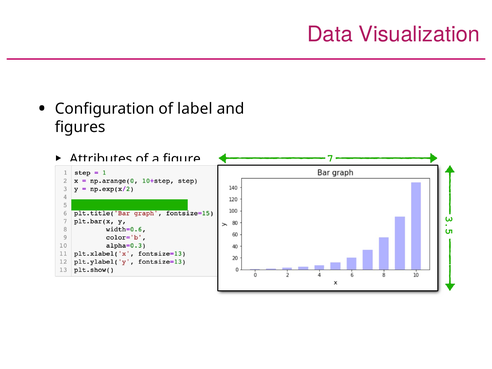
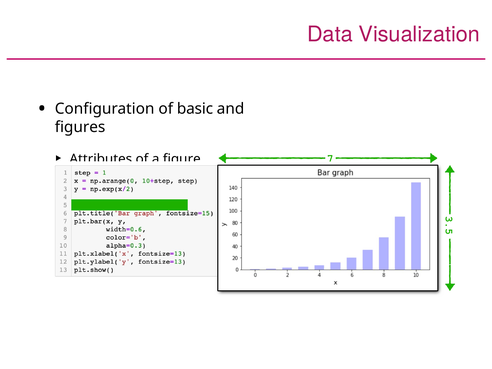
label: label -> basic (195, 109)
